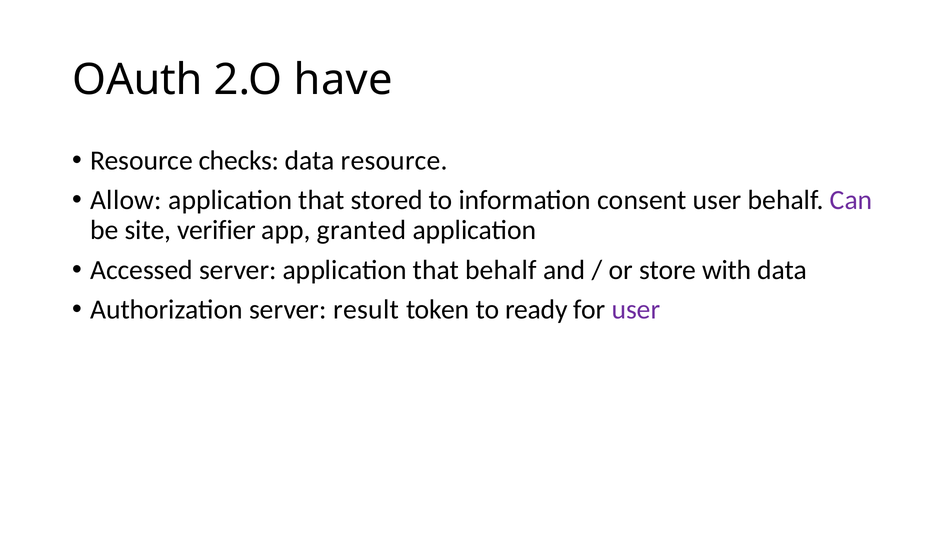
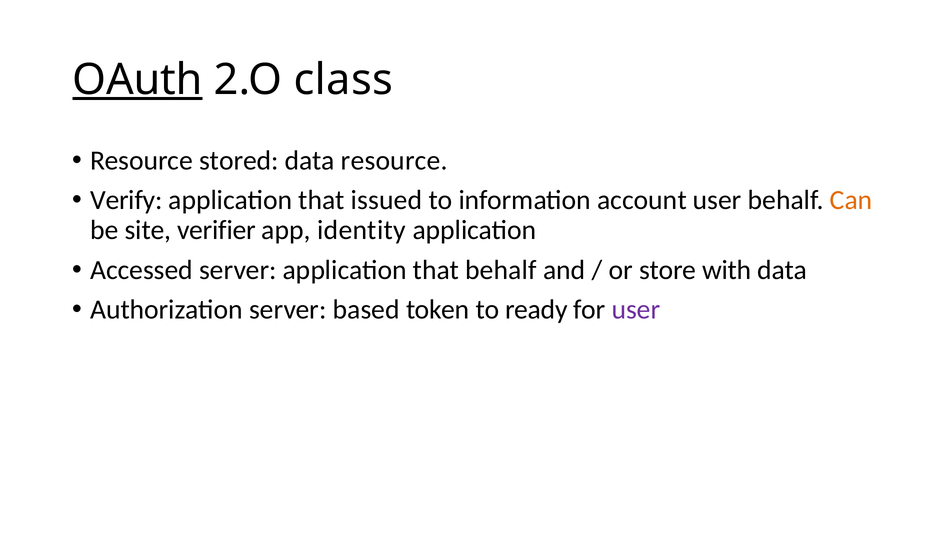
OAuth underline: none -> present (138, 80)
have: have -> class (343, 80)
checks: checks -> stored (239, 160)
Allow: Allow -> Verify (126, 200)
stored: stored -> issued (387, 200)
consent: consent -> account (642, 200)
Can colour: purple -> orange (851, 200)
granted: granted -> identity (361, 230)
result: result -> based (366, 310)
